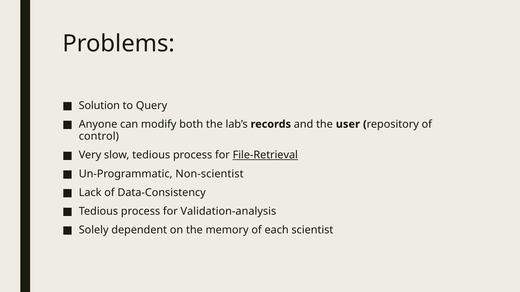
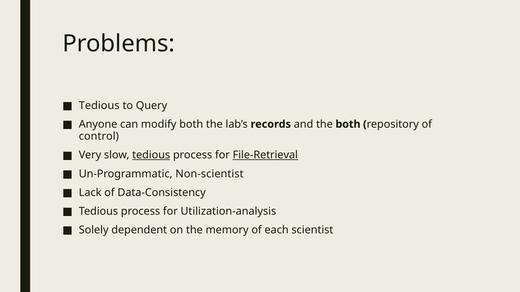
Solution: Solution -> Tedious (99, 106)
the user: user -> both (348, 124)
tedious underline: none -> present (151, 155)
Validation-analysis: Validation-analysis -> Utilization-analysis (228, 212)
